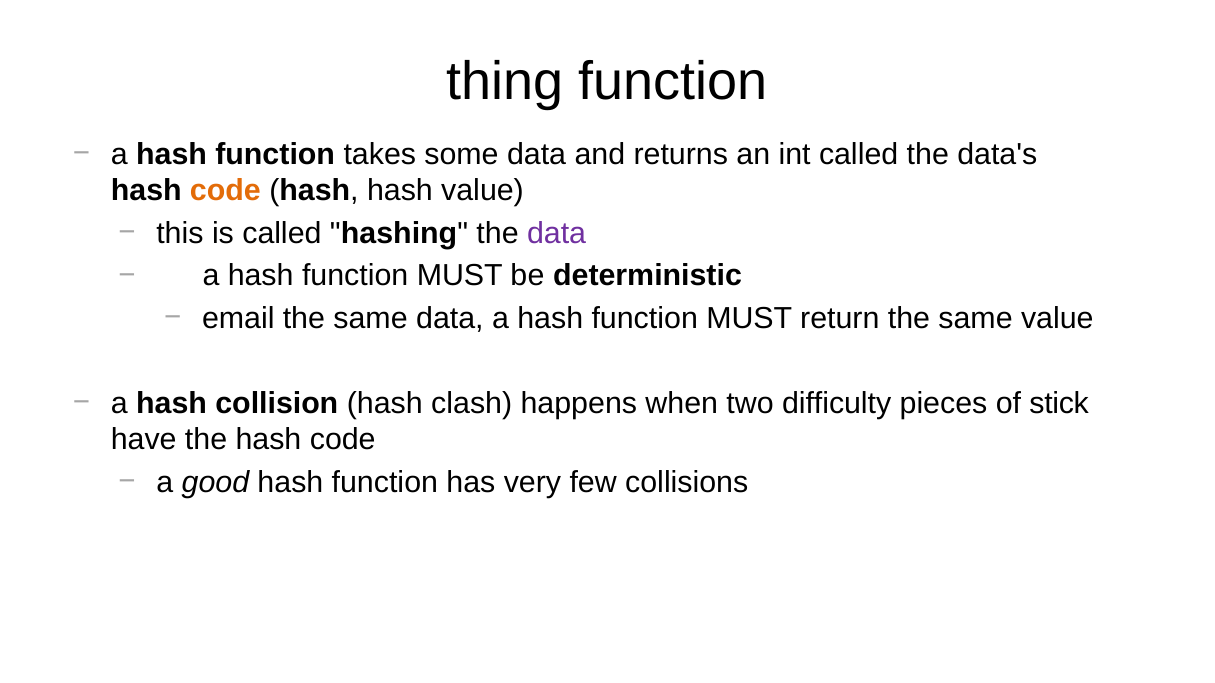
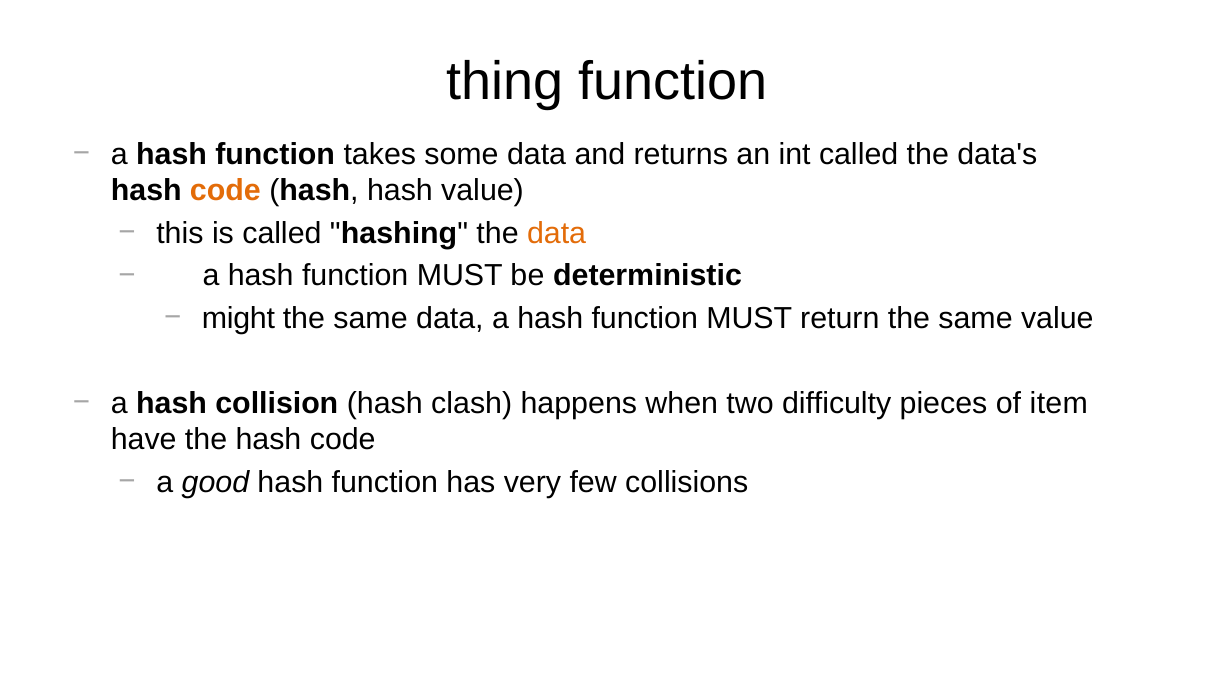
data colour: purple -> orange (557, 233)
email: email -> might (238, 318)
stick: stick -> item (1059, 404)
